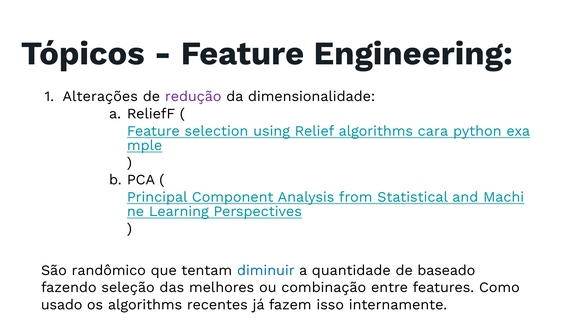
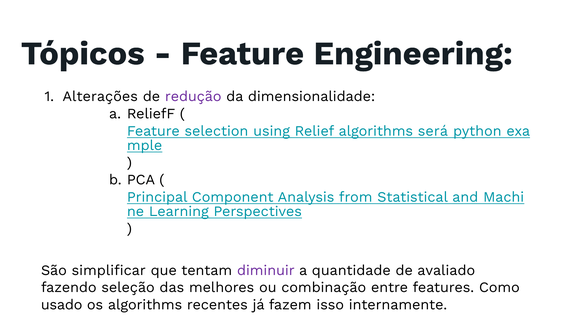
cara: cara -> será (433, 131)
randômico: randômico -> simplificar (109, 270)
diminuir colour: blue -> purple (266, 270)
baseado: baseado -> avaliado (446, 270)
